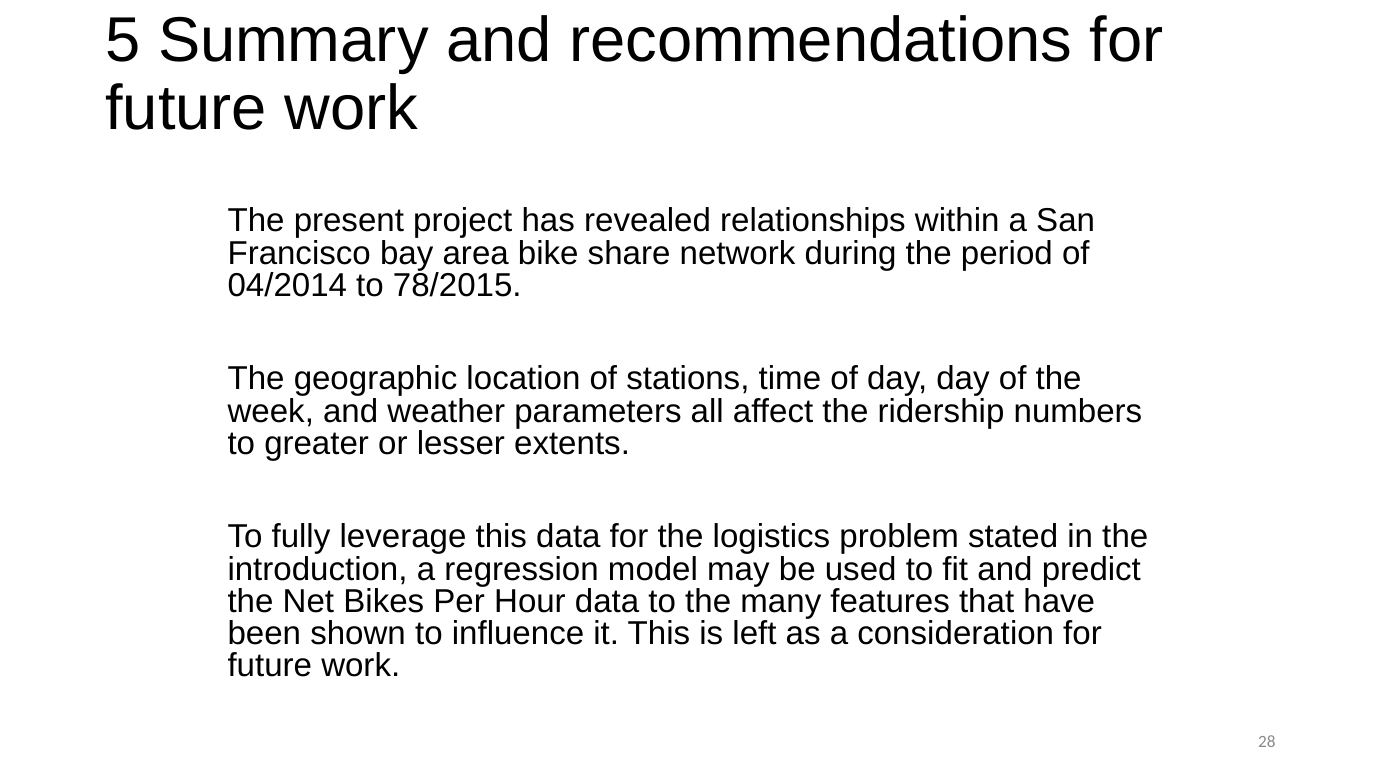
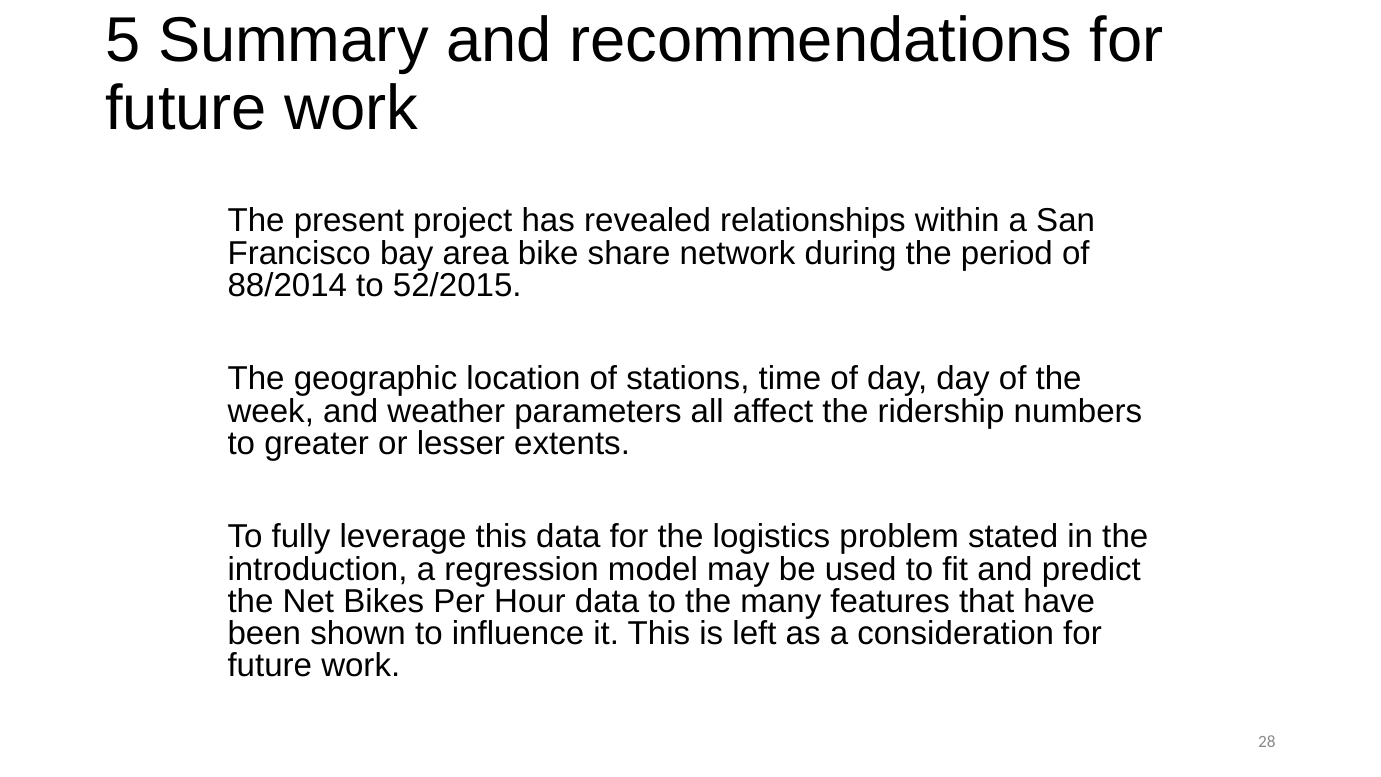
04/2014: 04/2014 -> 88/2014 (287, 285)
78/2015: 78/2015 -> 52/2015 (457, 285)
